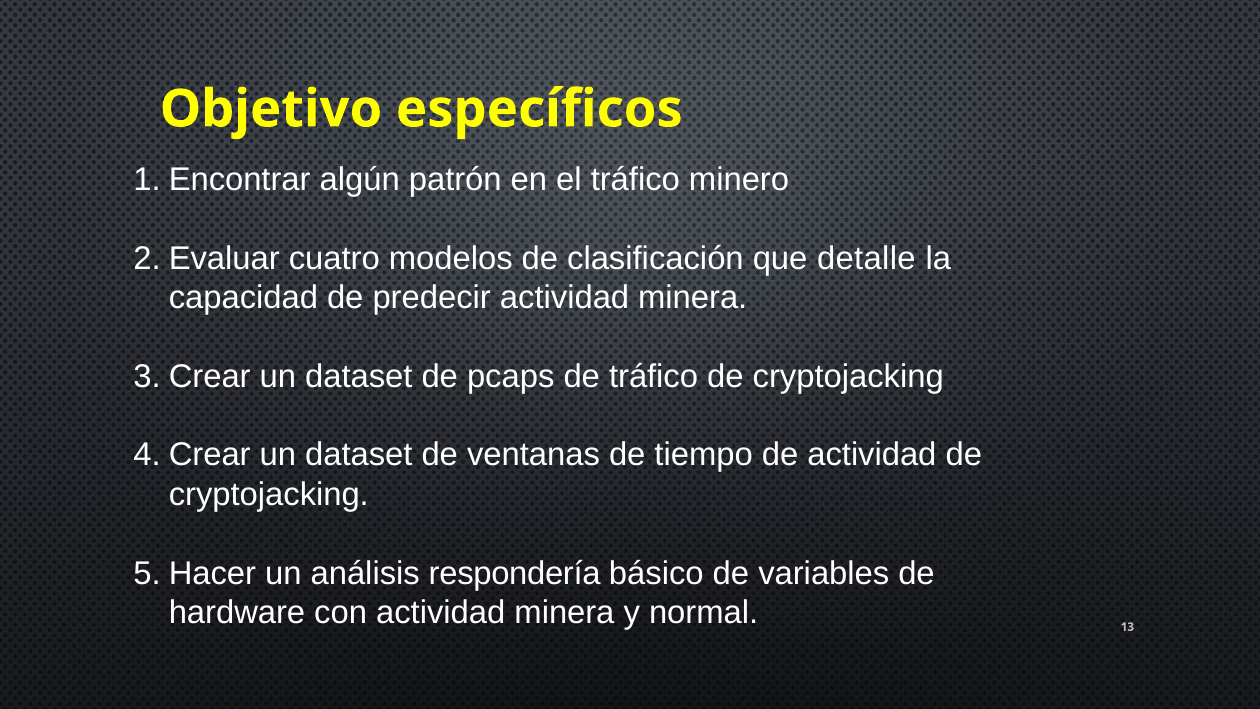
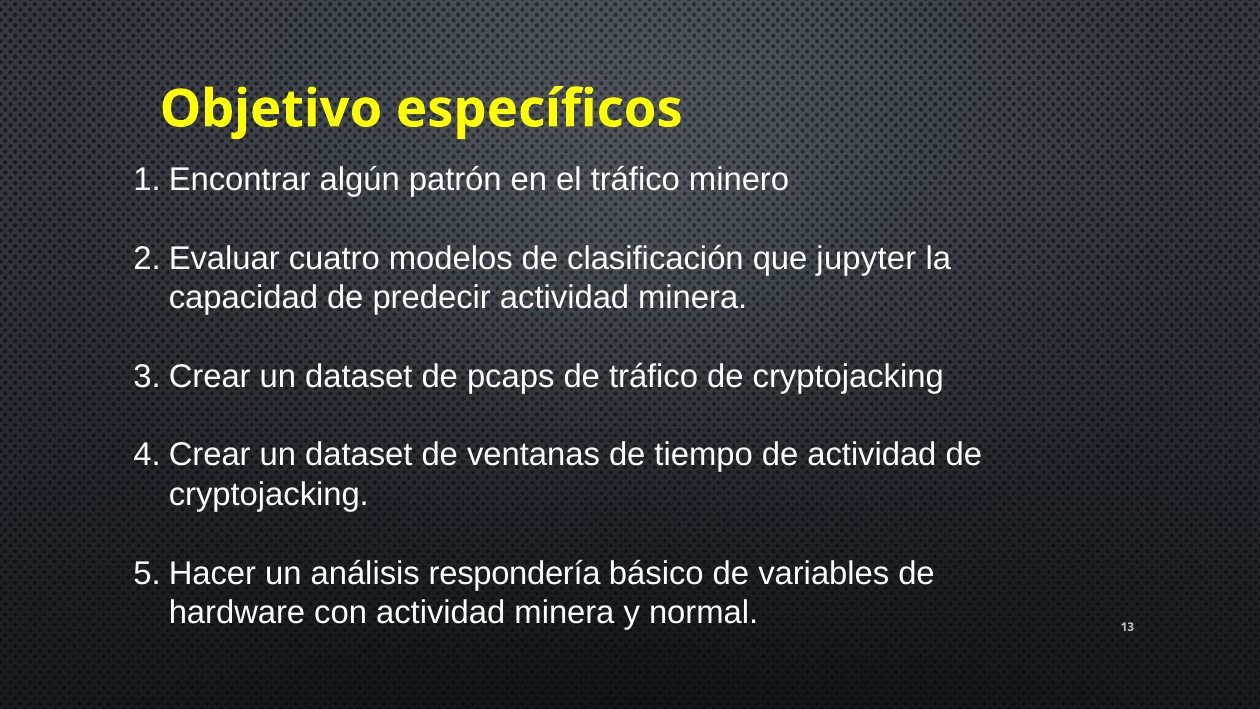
detalle: detalle -> jupyter (866, 258)
